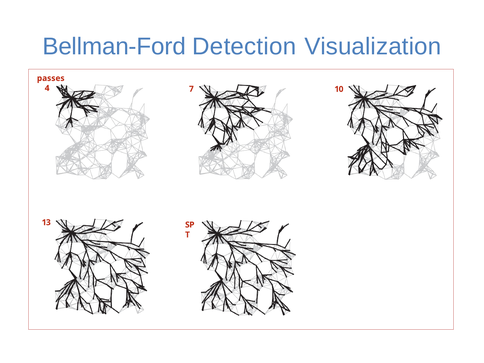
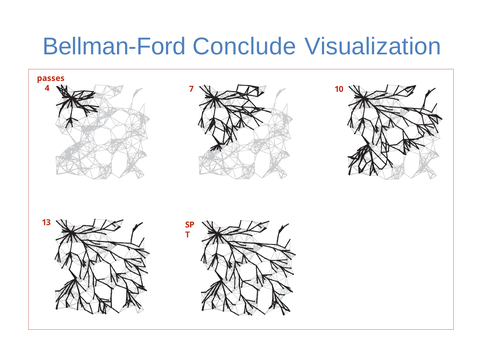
Detection: Detection -> Conclude (244, 46)
